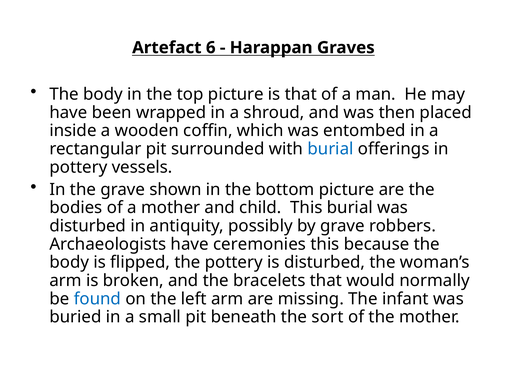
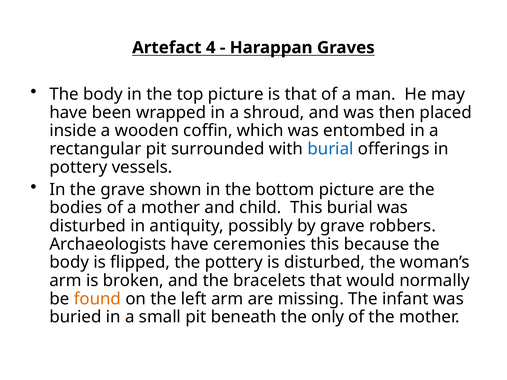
6: 6 -> 4 (211, 48)
found colour: blue -> orange (97, 299)
sort: sort -> only (328, 317)
